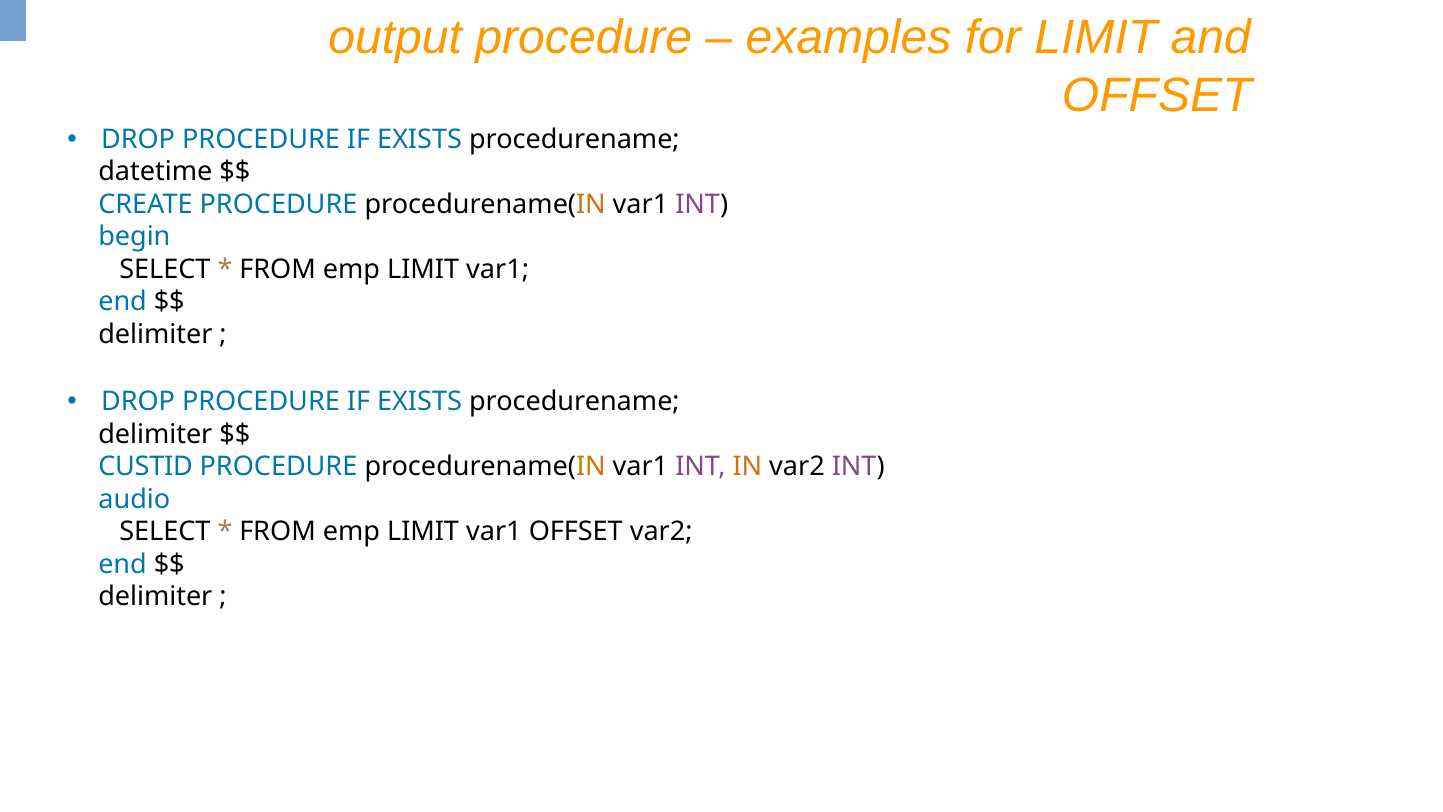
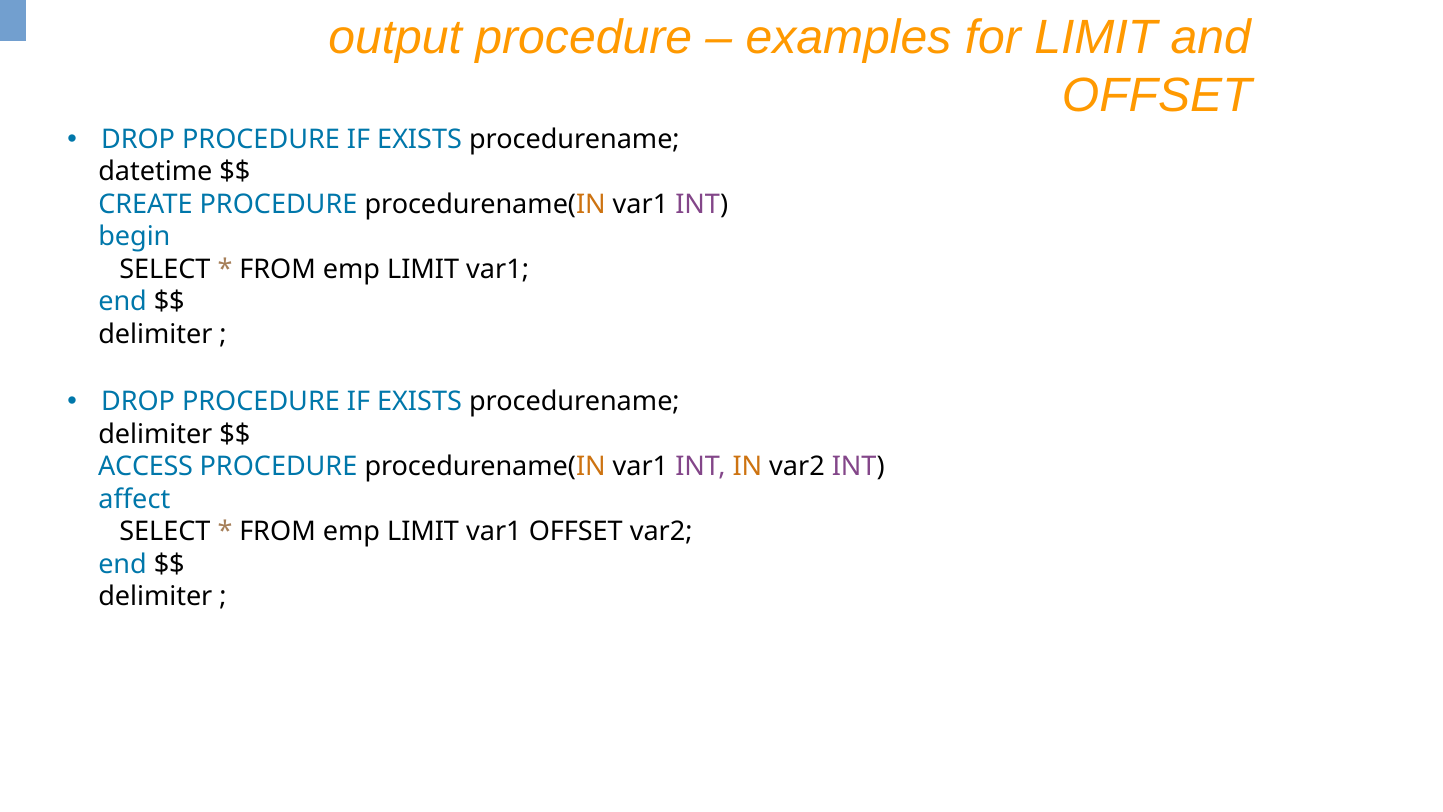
CUSTID: CUSTID -> ACCESS (146, 467)
audio: audio -> affect (134, 499)
